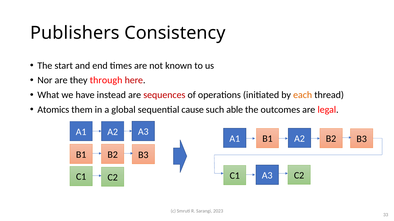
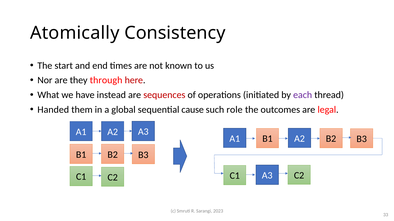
Publishers: Publishers -> Atomically (75, 33)
each colour: orange -> purple (303, 95)
Atomics: Atomics -> Handed (53, 110)
able: able -> role (235, 110)
